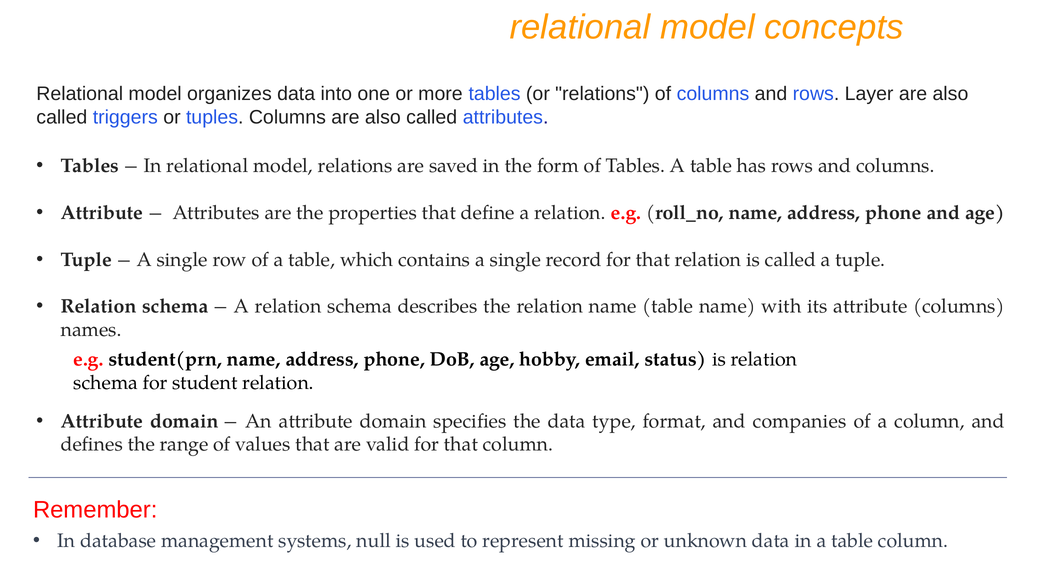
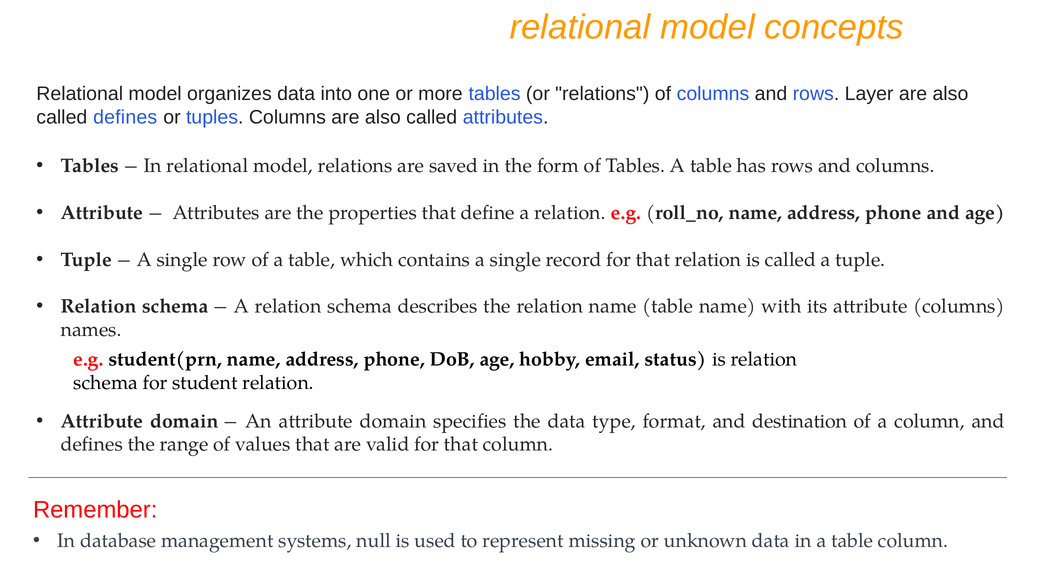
called triggers: triggers -> defines (125, 117)
companies: companies -> destination (800, 421)
